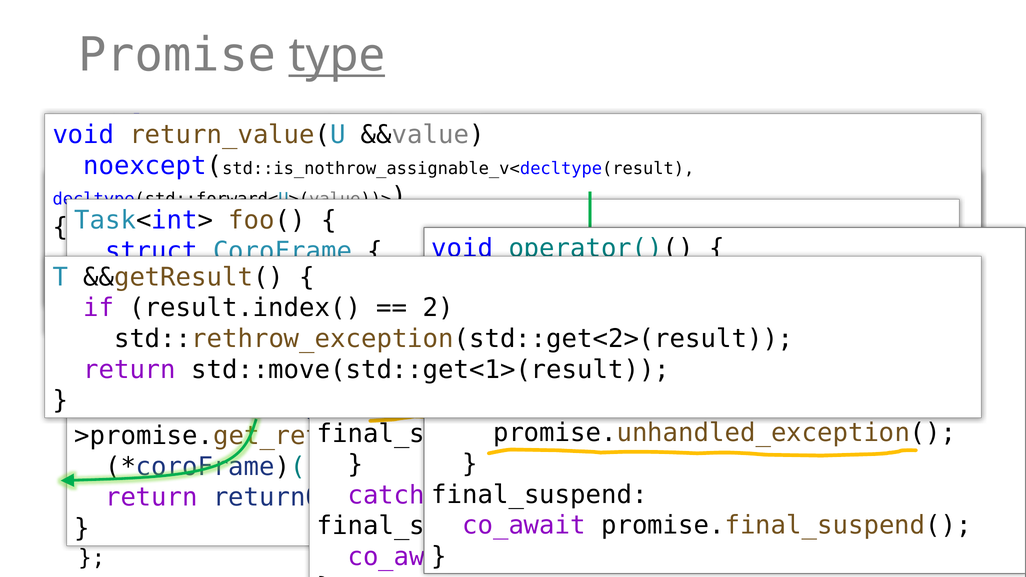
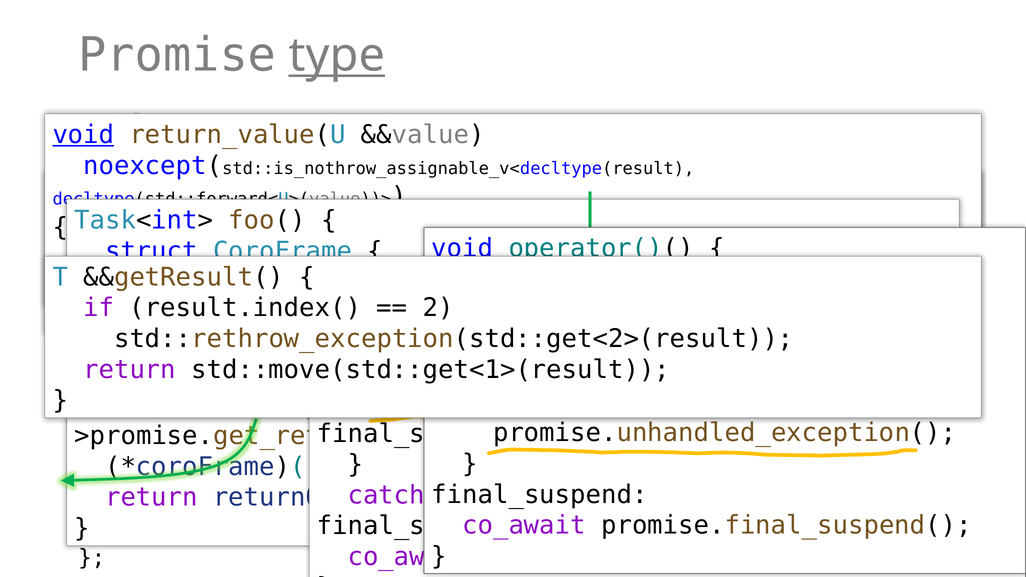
void underline: none -> present (83, 135)
